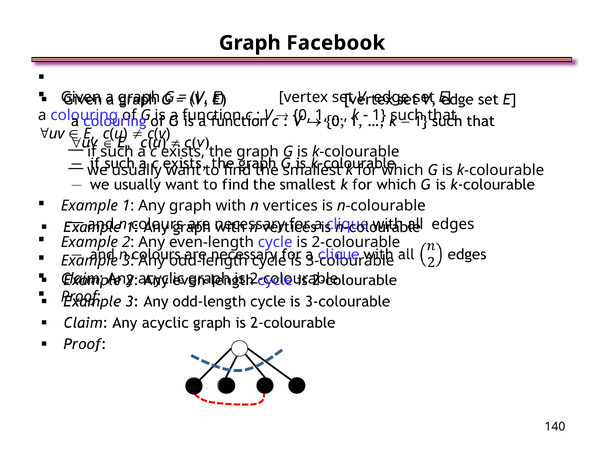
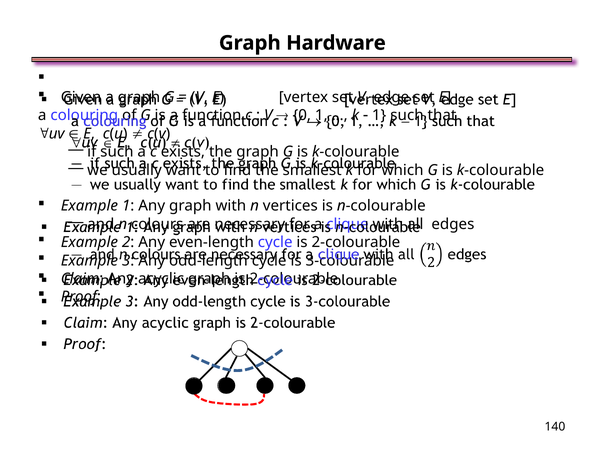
Facebook: Facebook -> Hardware (336, 43)
